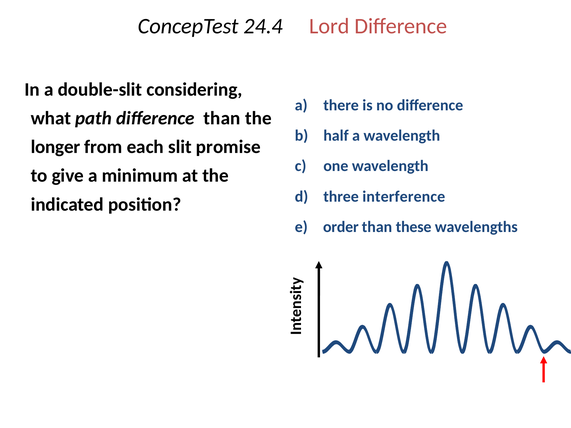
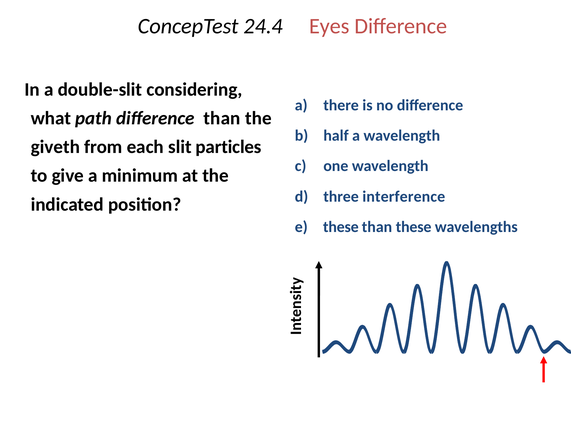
Lord: Lord -> Eyes (329, 26)
longer: longer -> giveth (55, 147)
promise: promise -> particles (229, 147)
order: order -> these (341, 227)
